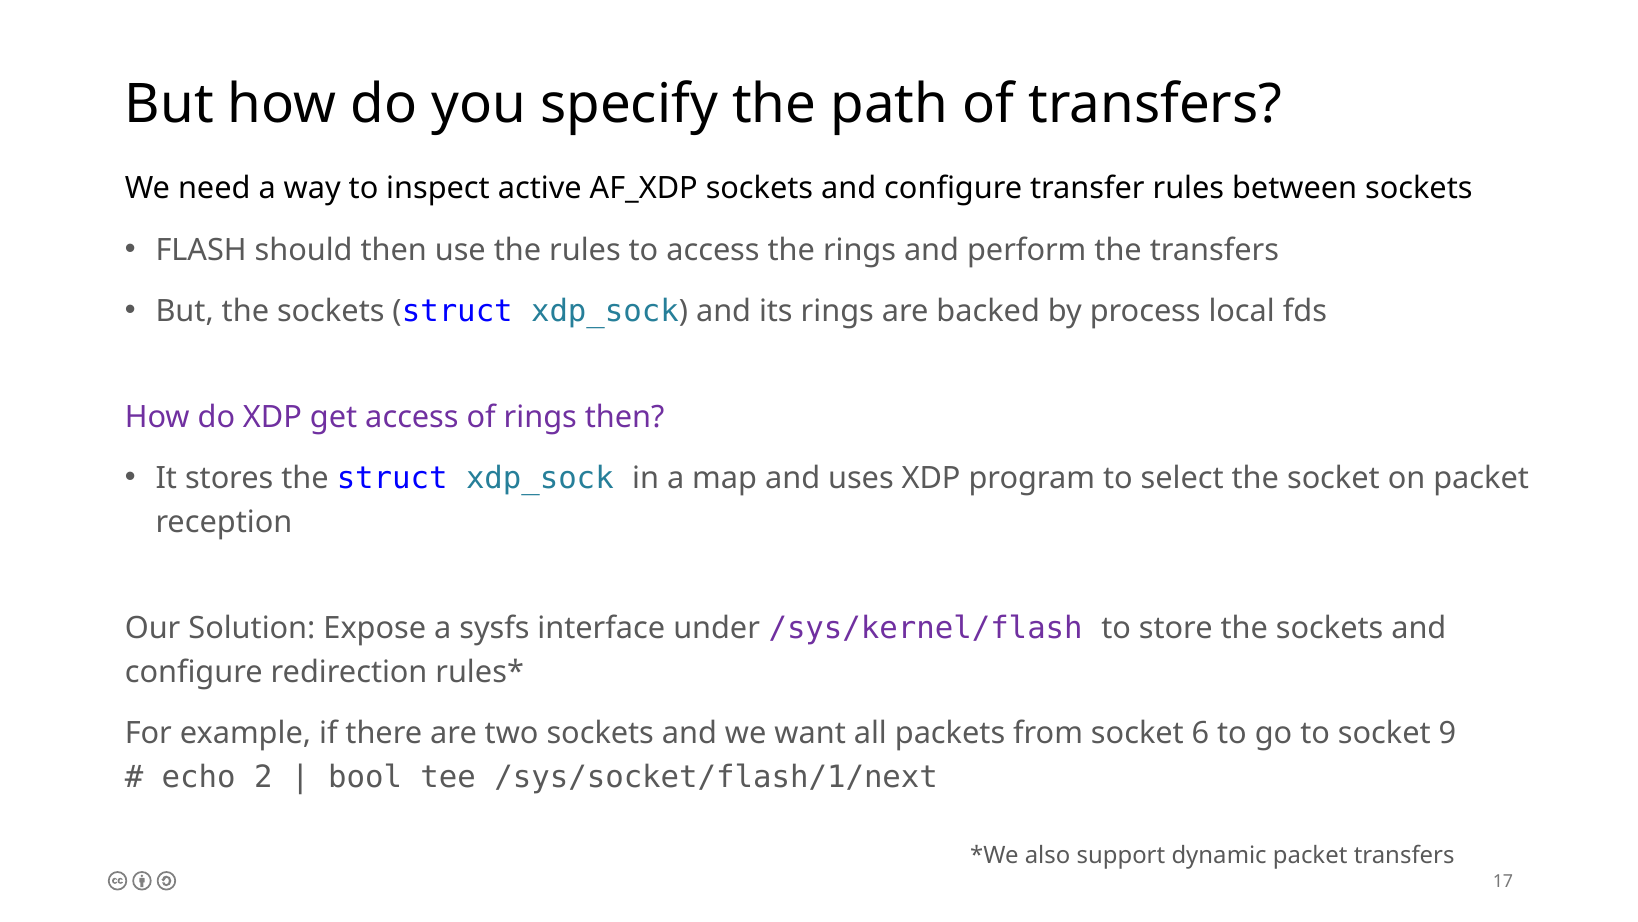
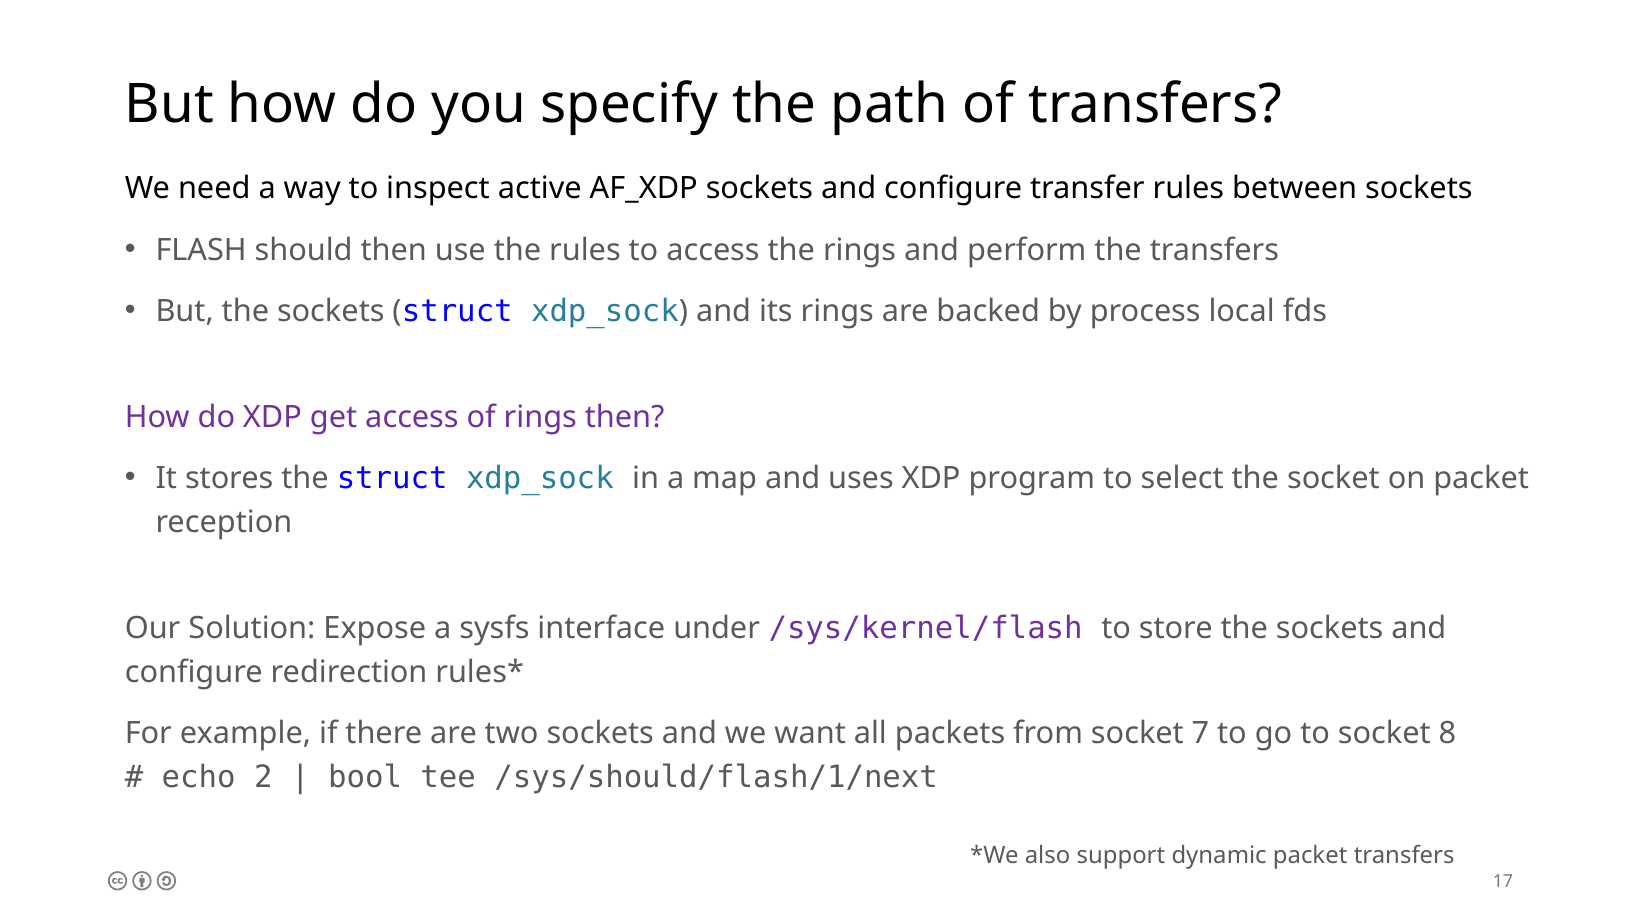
6: 6 -> 7 (1200, 733)
9: 9 -> 8 (1447, 733)
/sys/socket/flash/1/next: /sys/socket/flash/1/next -> /sys/should/flash/1/next (716, 777)
